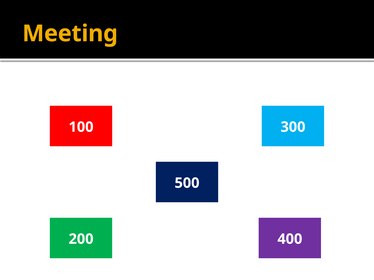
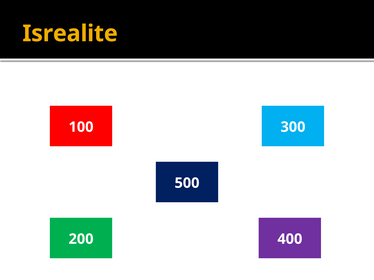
Meeting: Meeting -> Isrealite (70, 34)
